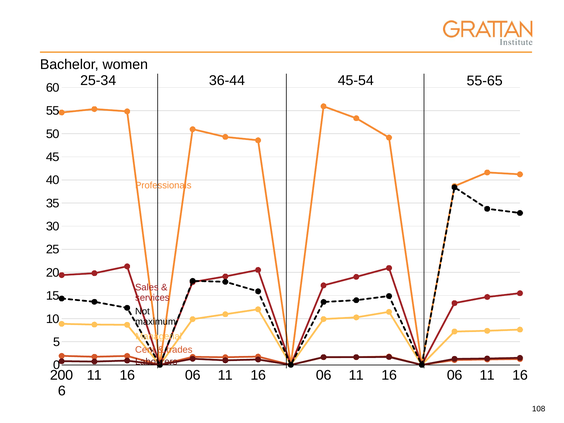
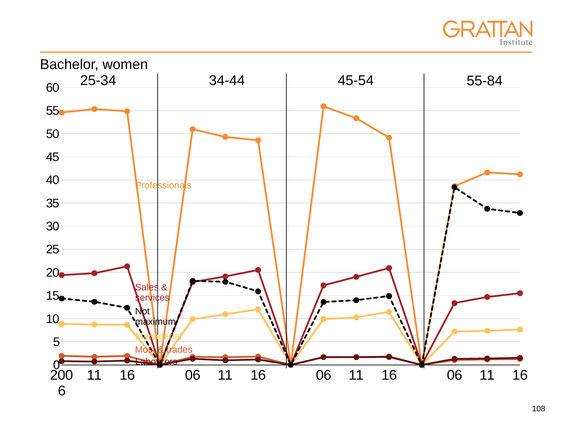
36-44: 36-44 -> 34-44 (227, 81)
55-65: 55-65 -> 55-84 (485, 81)
Cent: Cent -> Most (145, 350)
